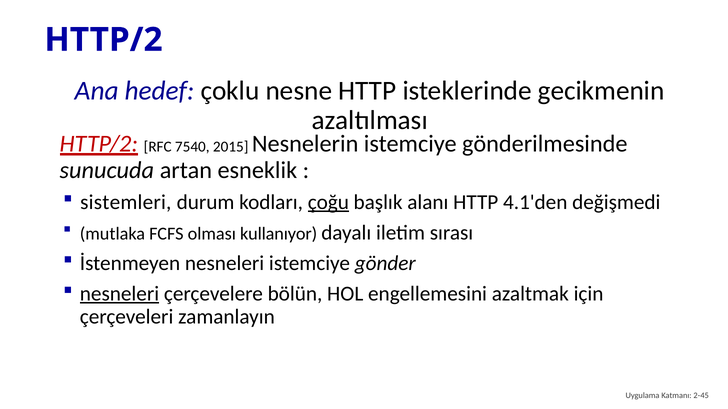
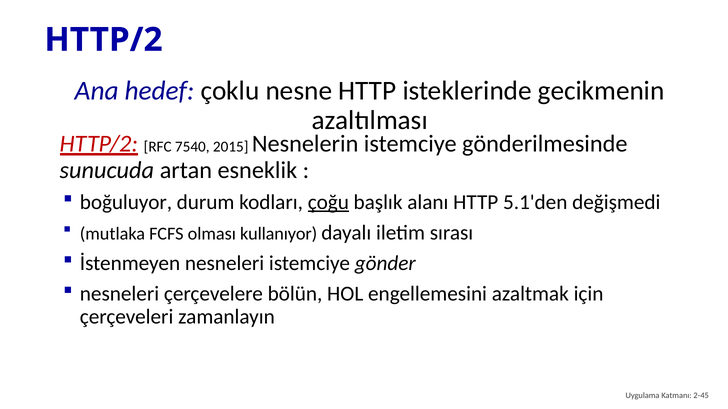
sistemleri: sistemleri -> boğuluyor (126, 202)
4.1'den: 4.1'den -> 5.1'den (535, 202)
nesneleri underline: present -> none (119, 294)
